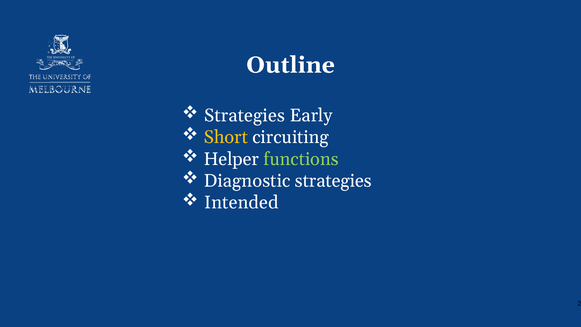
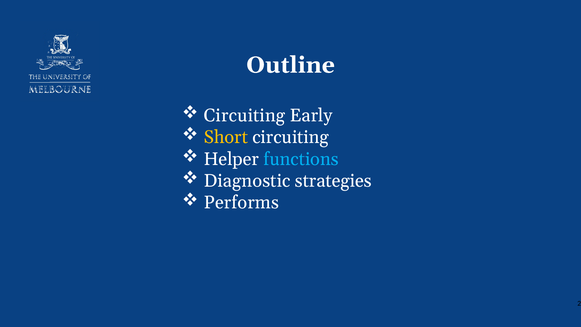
Strategies: Strategies -> Circuiting (245, 115)
functions colour: light green -> light blue (301, 159)
Intended: Intended -> Performs (241, 203)
